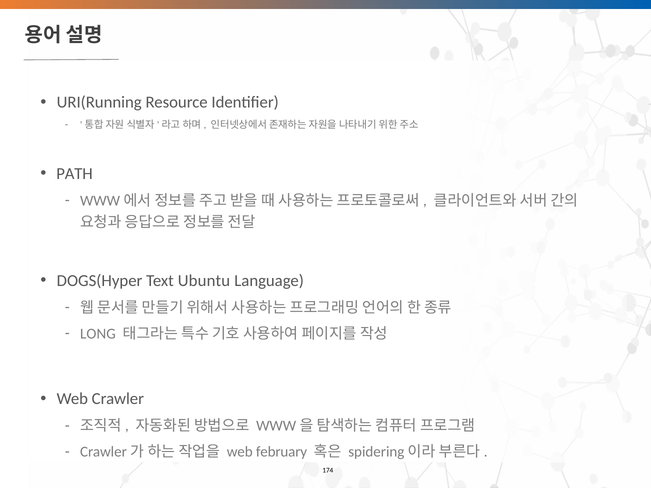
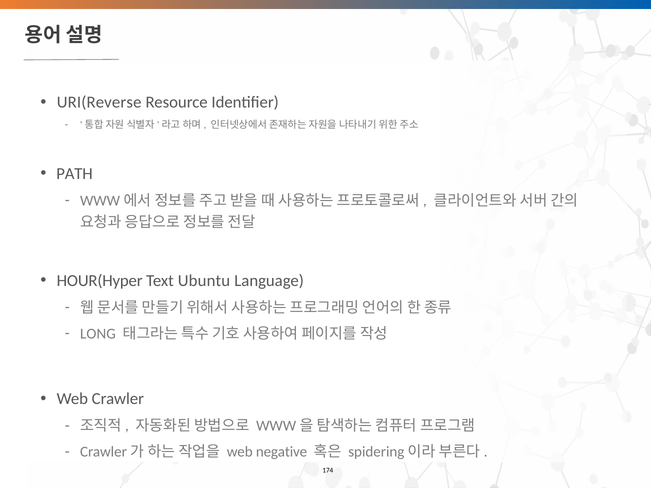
URI(Running: URI(Running -> URI(Reverse (99, 103)
DOGS(Hyper: DOGS(Hyper -> HOUR(Hyper (100, 281)
february: february -> negative (282, 452)
